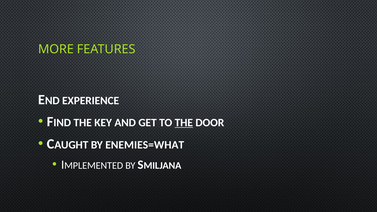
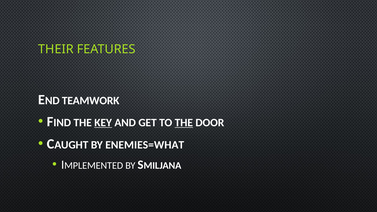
MORE: MORE -> THEIR (56, 49)
EXPERIENCE: EXPERIENCE -> TEAMWORK (91, 101)
KEY underline: none -> present (103, 123)
